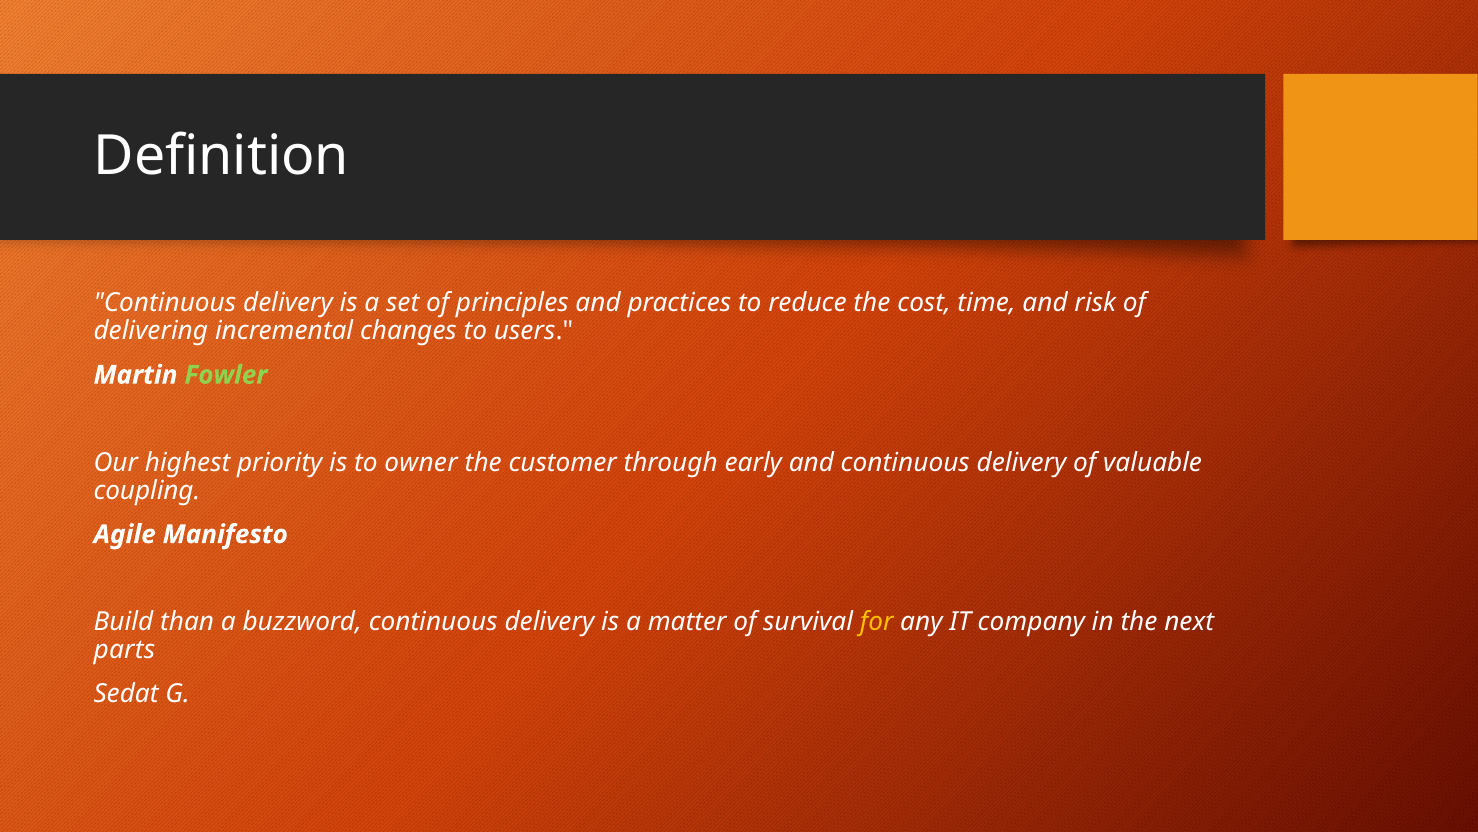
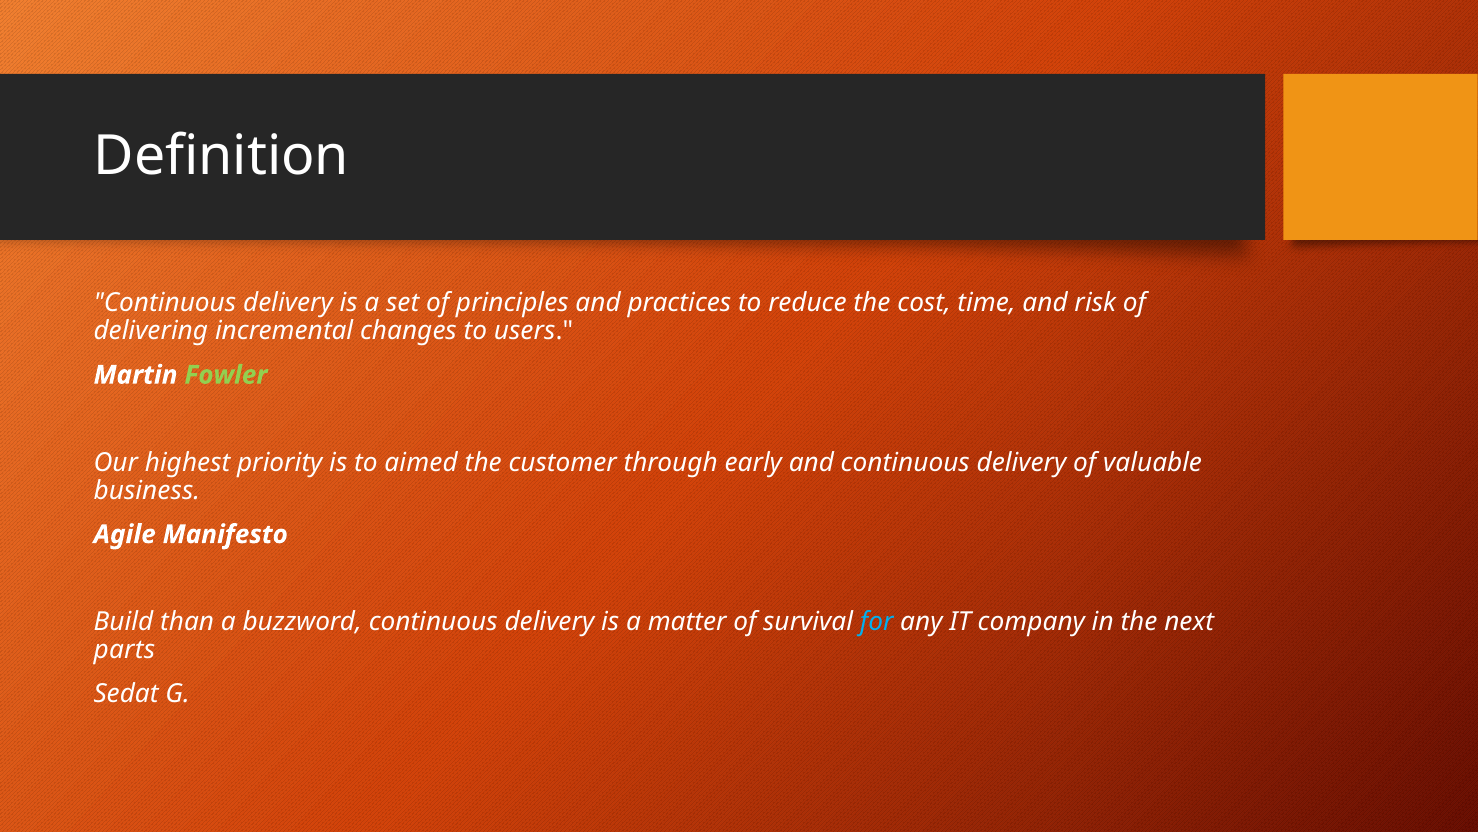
owner: owner -> aimed (421, 462)
coupling: coupling -> business (147, 490)
for colour: yellow -> light blue (877, 621)
